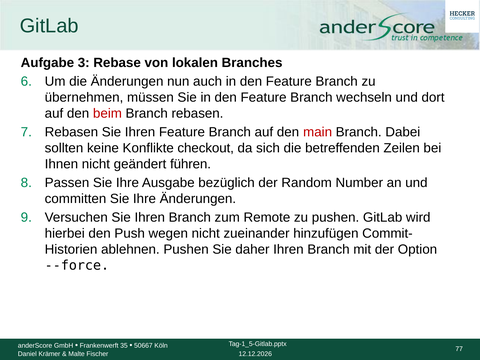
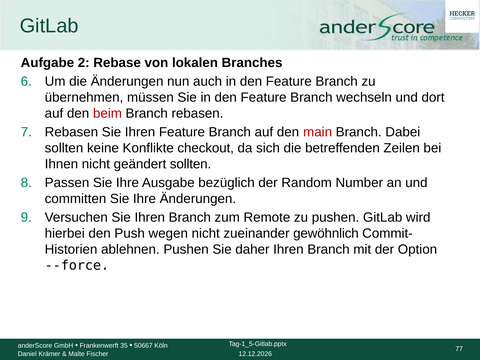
3: 3 -> 2 (84, 63)
geändert führen: führen -> sollten (191, 164)
hinzufügen: hinzufügen -> gewöhnlich (326, 234)
